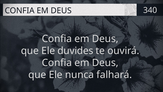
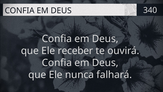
duvides: duvides -> receber (75, 51)
